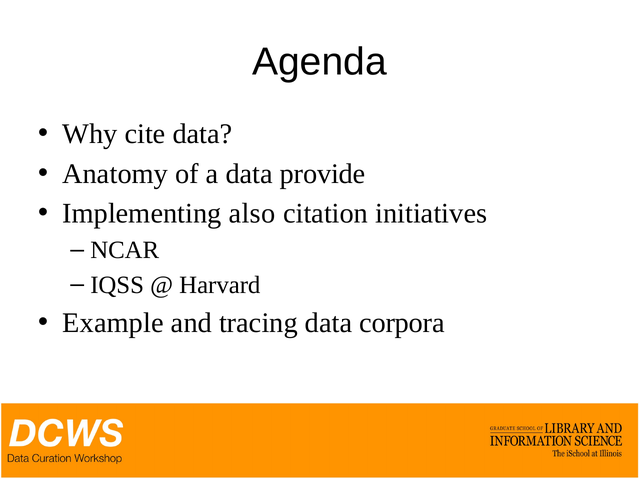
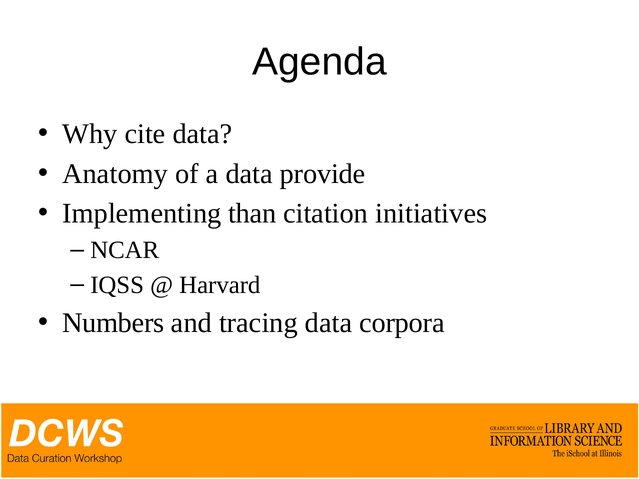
also: also -> than (252, 214)
Example: Example -> Numbers (113, 323)
